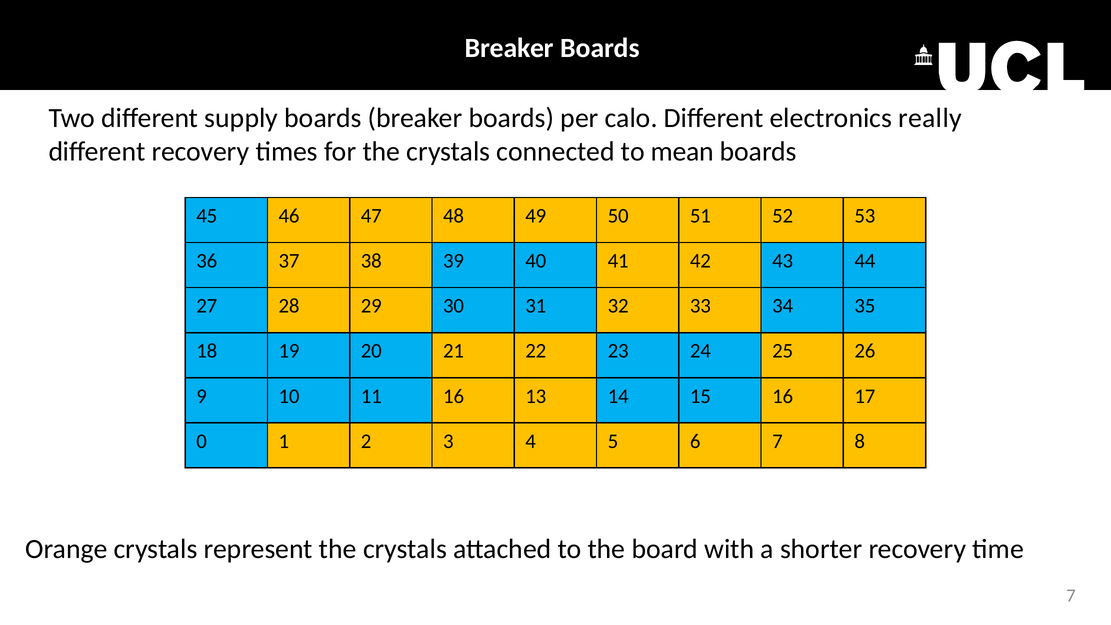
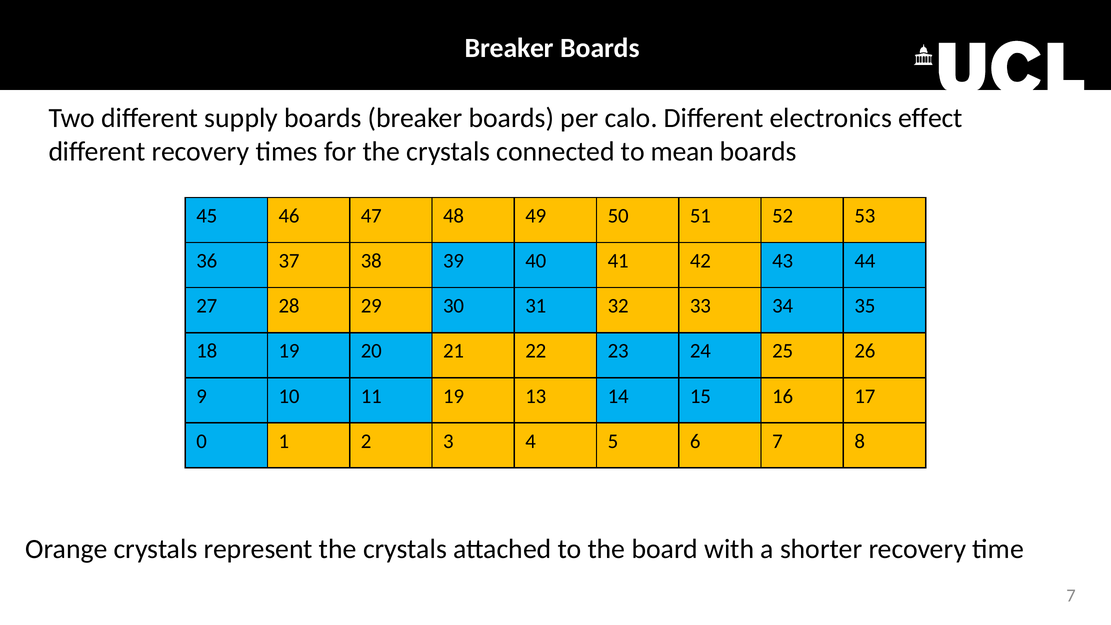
really: really -> effect (930, 118)
11 16: 16 -> 19 (454, 396)
